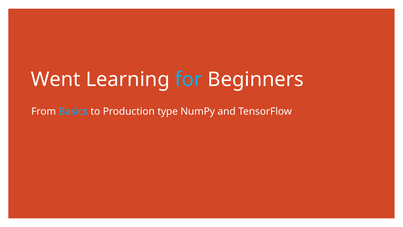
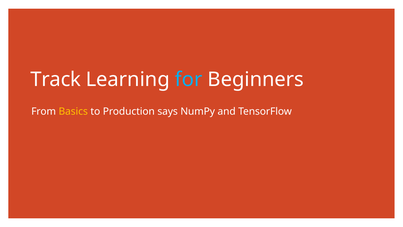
Went: Went -> Track (56, 79)
Basics colour: light blue -> yellow (73, 111)
type: type -> says (168, 111)
